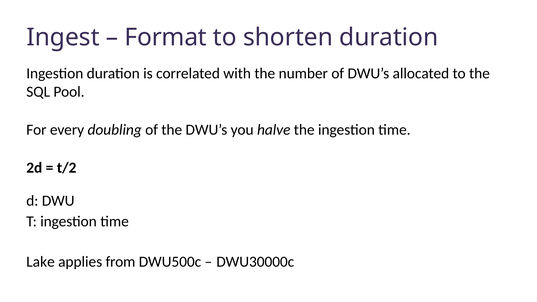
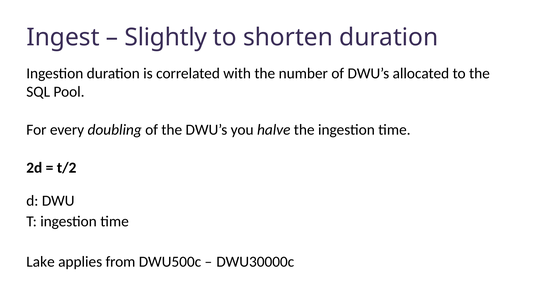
Format: Format -> Slightly (166, 37)
